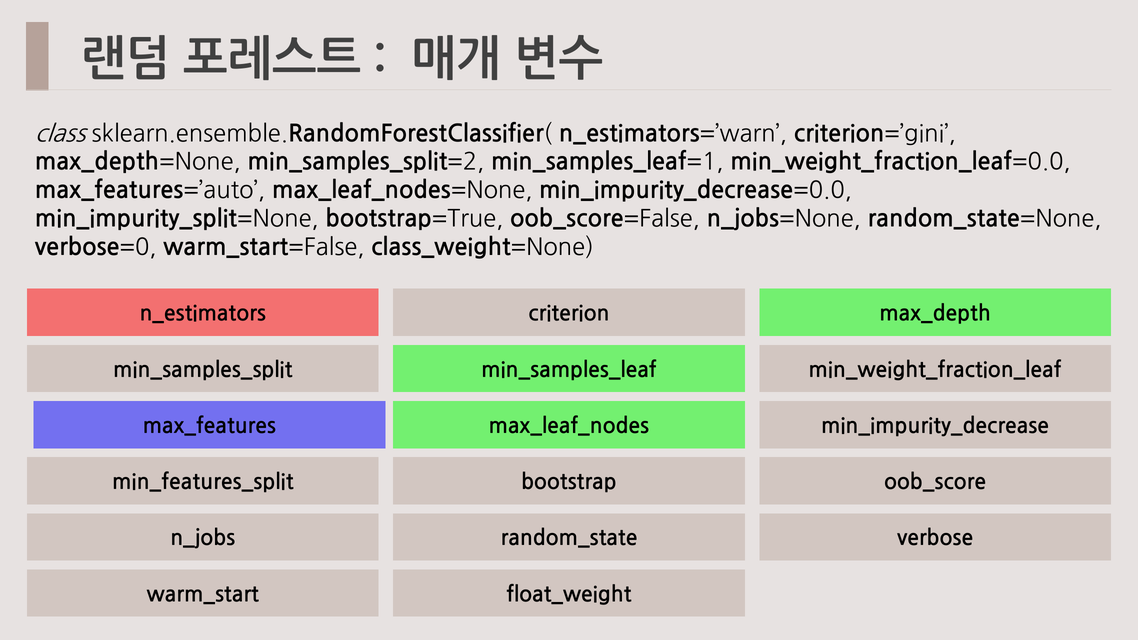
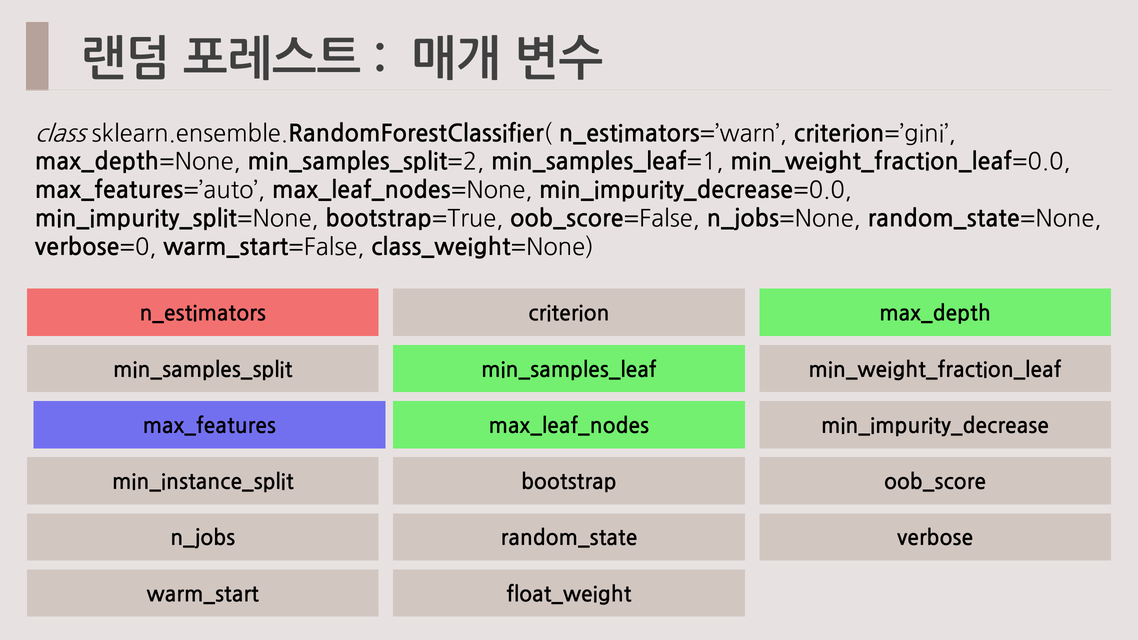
min_features_split: min_features_split -> min_instance_split (203, 482)
